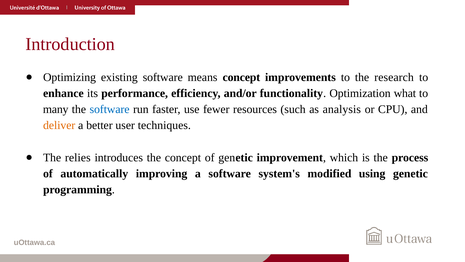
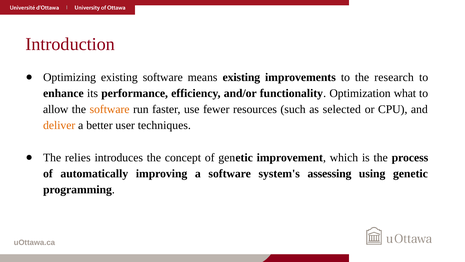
means concept: concept -> existing (241, 77)
many: many -> allow (56, 109)
software colour: blue -> orange (110, 109)
analysis: analysis -> selected (342, 109)
modified: modified -> assessing (329, 173)
